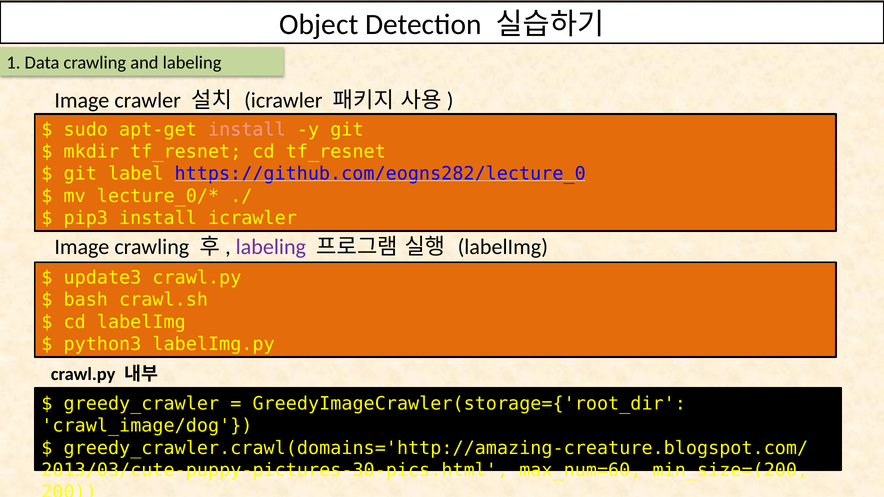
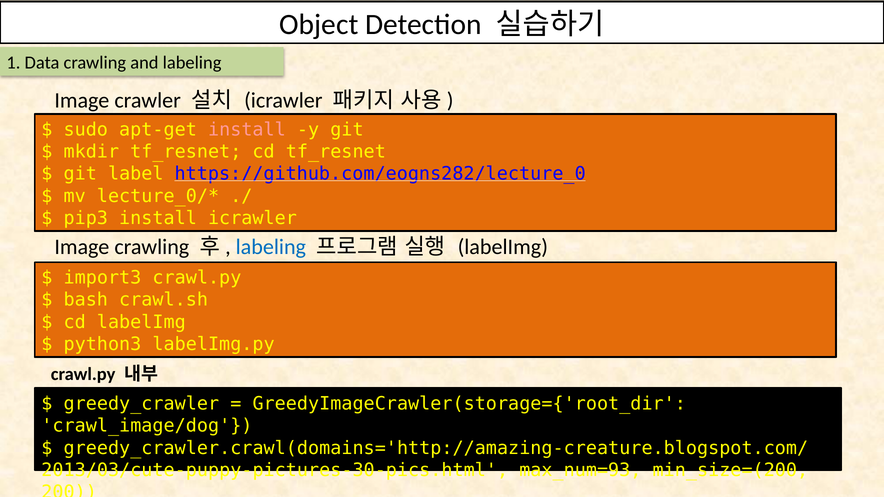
labeling colour: purple -> blue (271, 247)
update3: update3 -> import3 (102, 278)
max_num=60: max_num=60 -> max_num=93 (580, 470)
